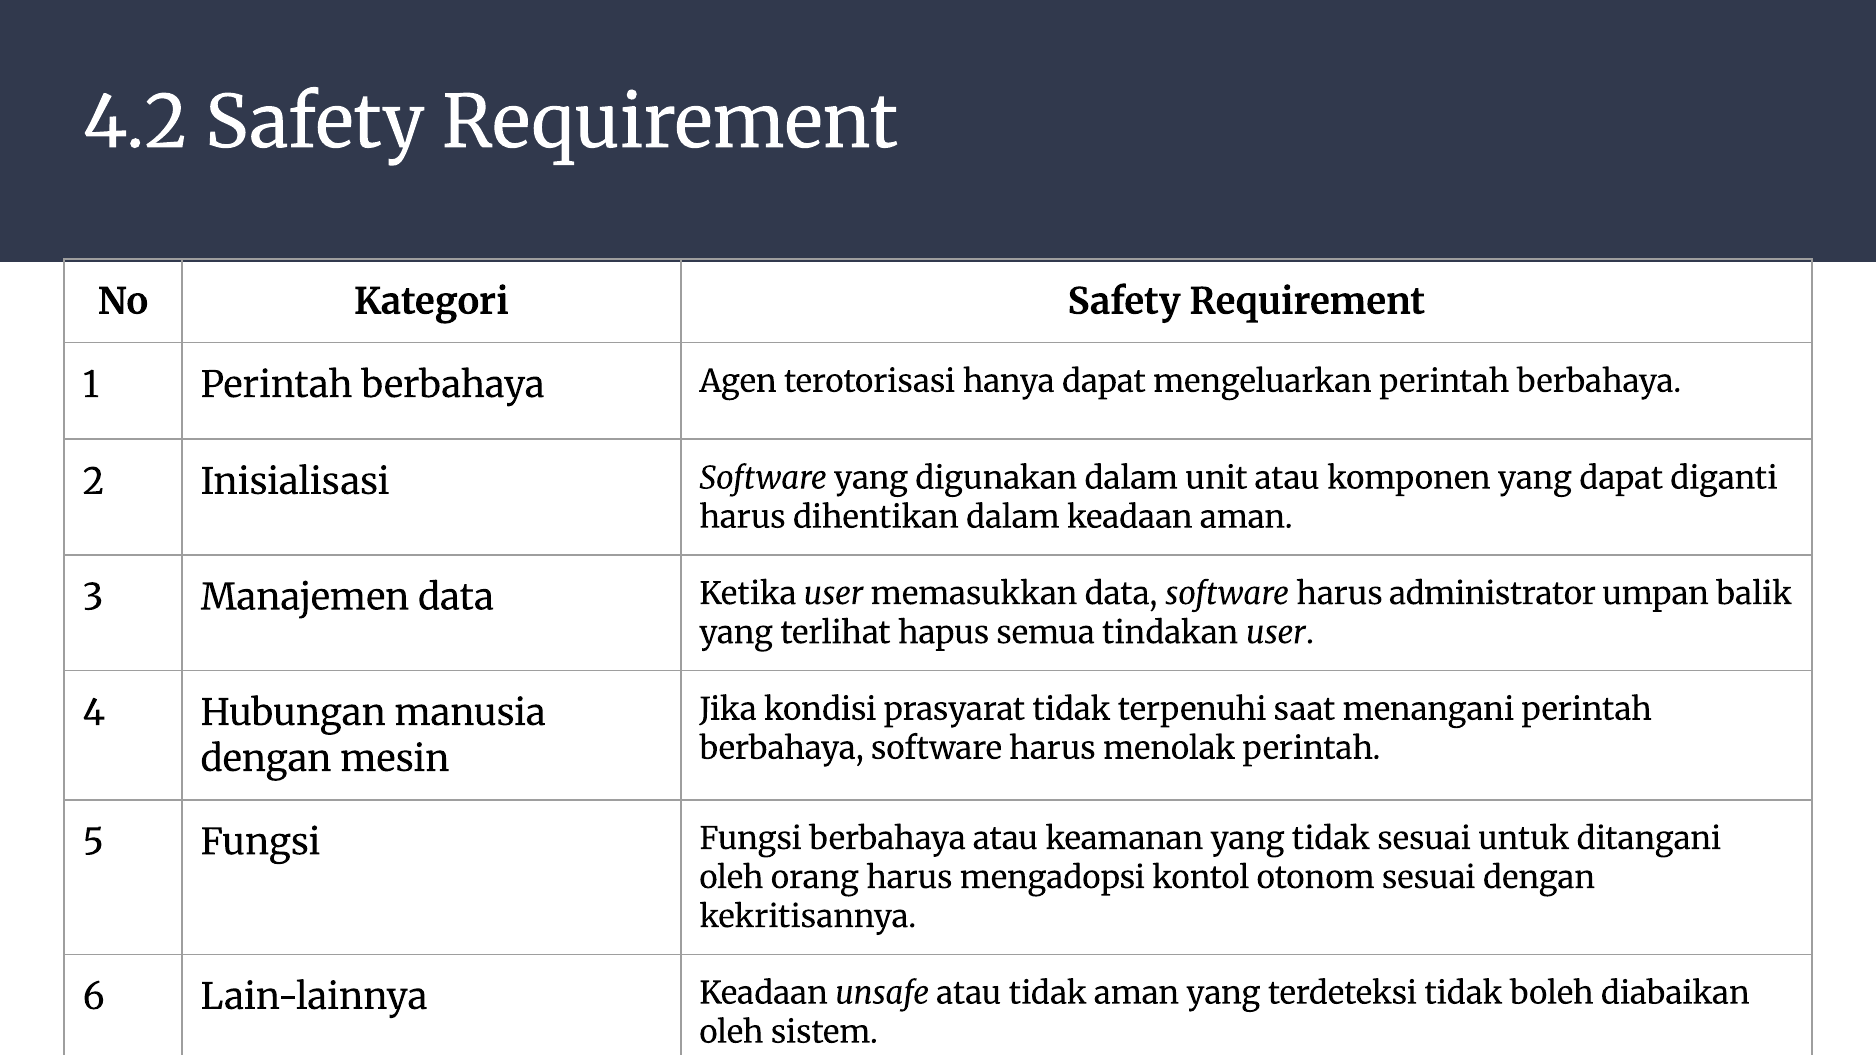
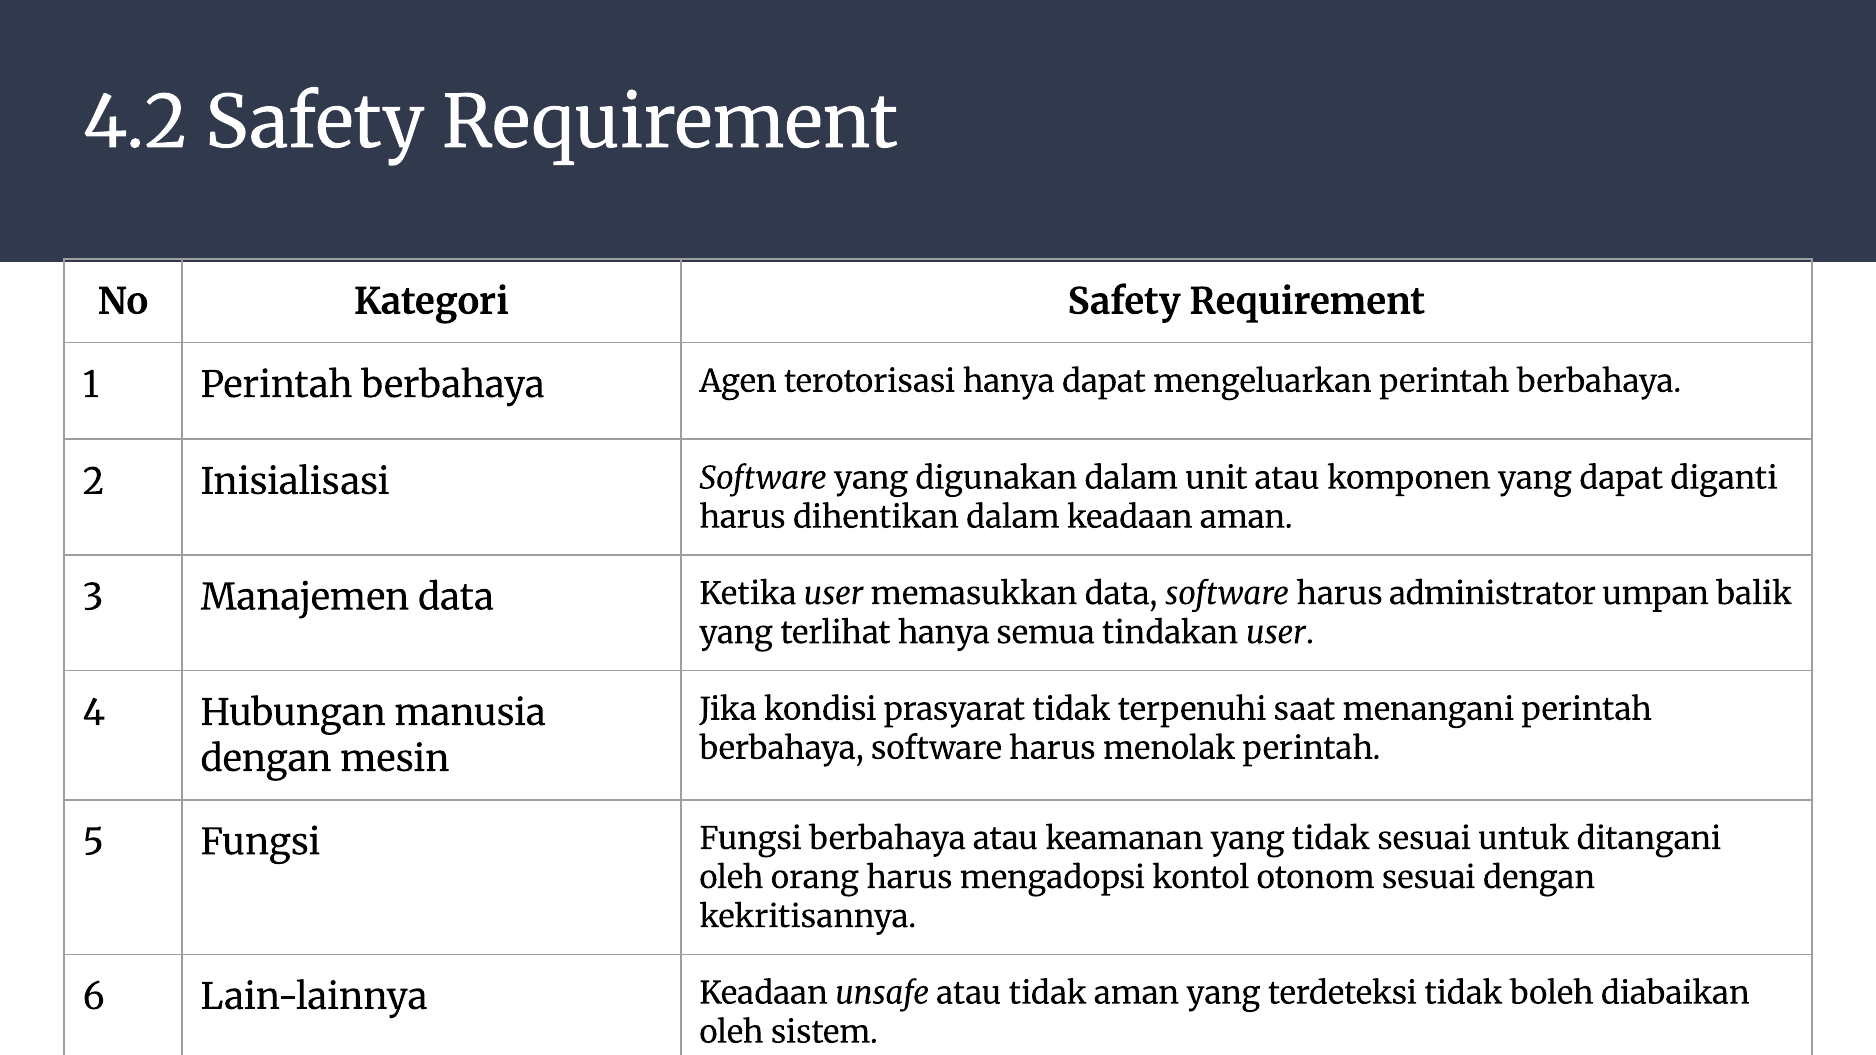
terlihat hapus: hapus -> hanya (944, 633)
